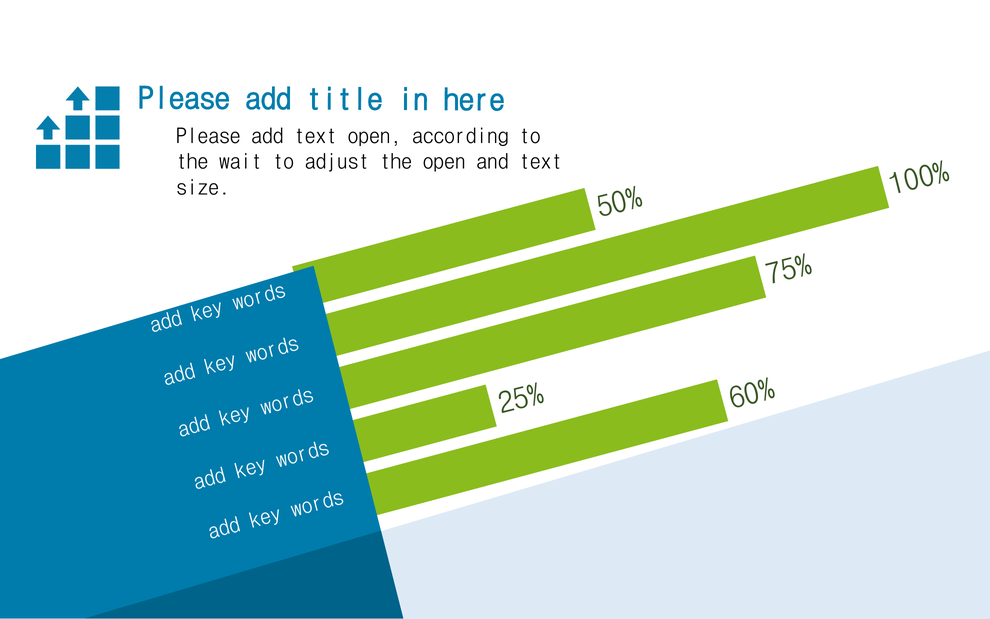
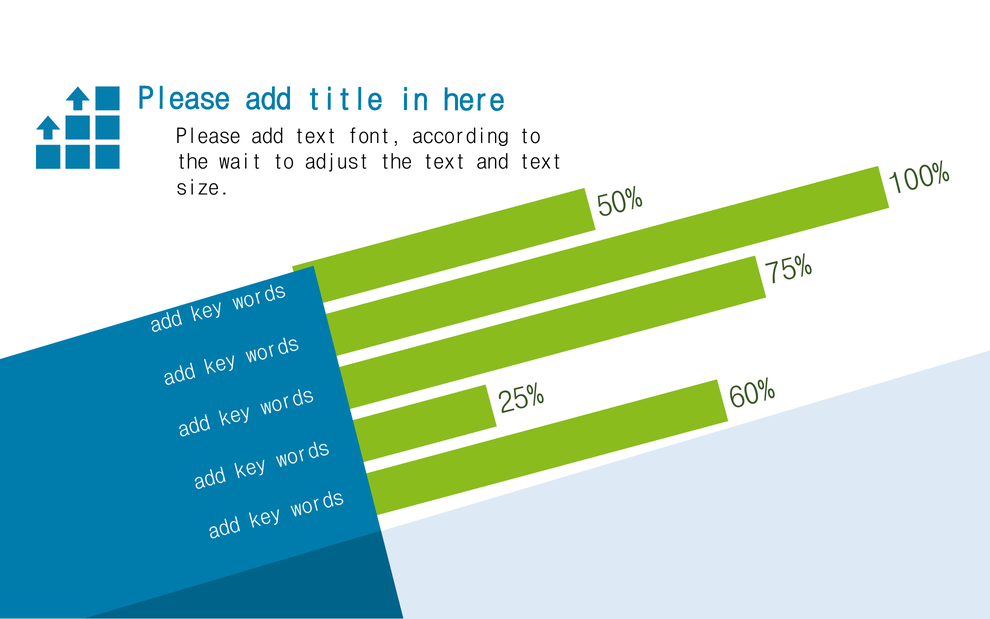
text open: open -> font (374, 136)
the open: open -> text (444, 162)
